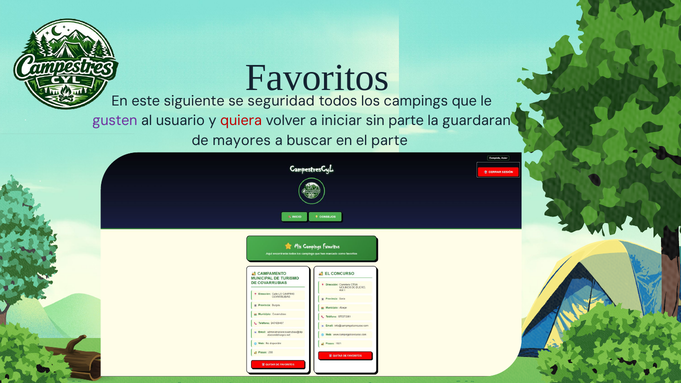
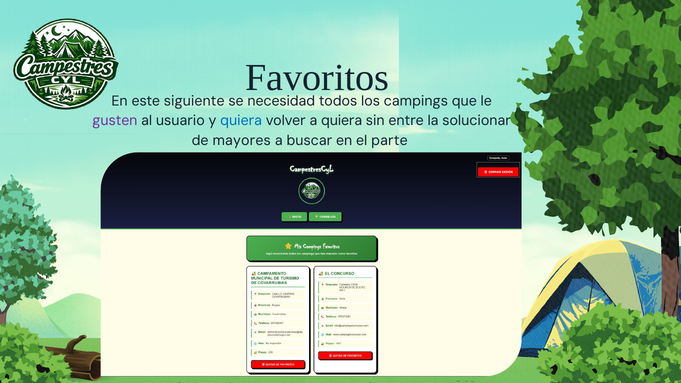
seguridad: seguridad -> necesidad (281, 101)
quiera colour: red -> blue (241, 121)
a iniciar: iniciar -> quiera (342, 121)
sin parte: parte -> entre (406, 121)
guardaran: guardaran -> solucionar (477, 121)
